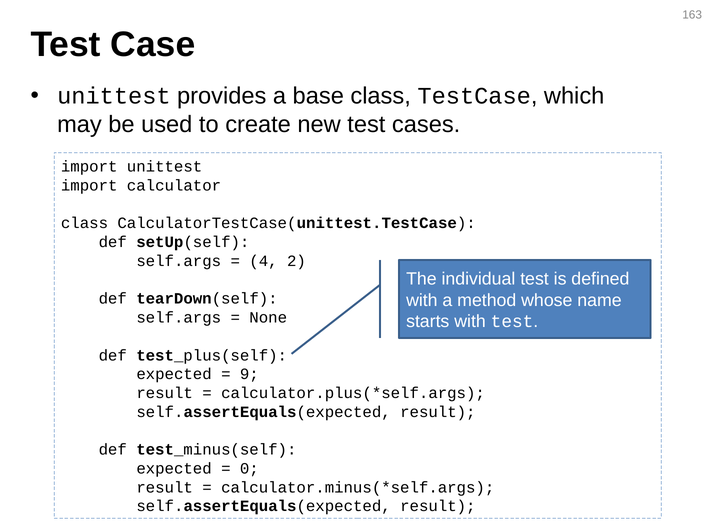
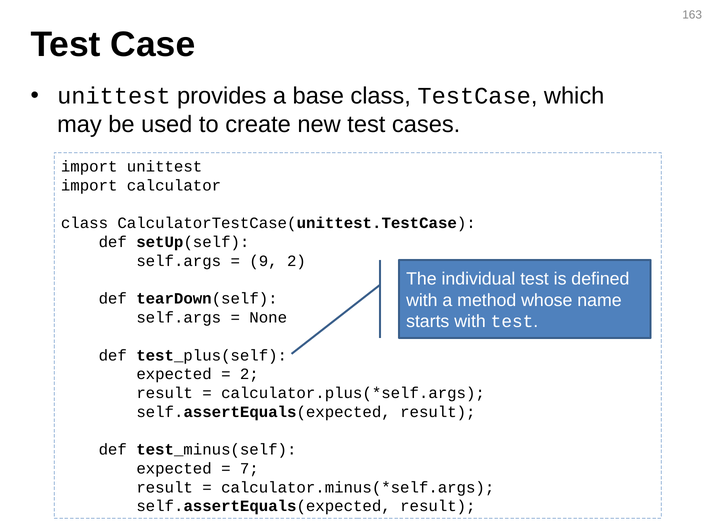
4: 4 -> 9 (264, 261)
9: 9 -> 2 (249, 375)
0: 0 -> 7 (249, 469)
